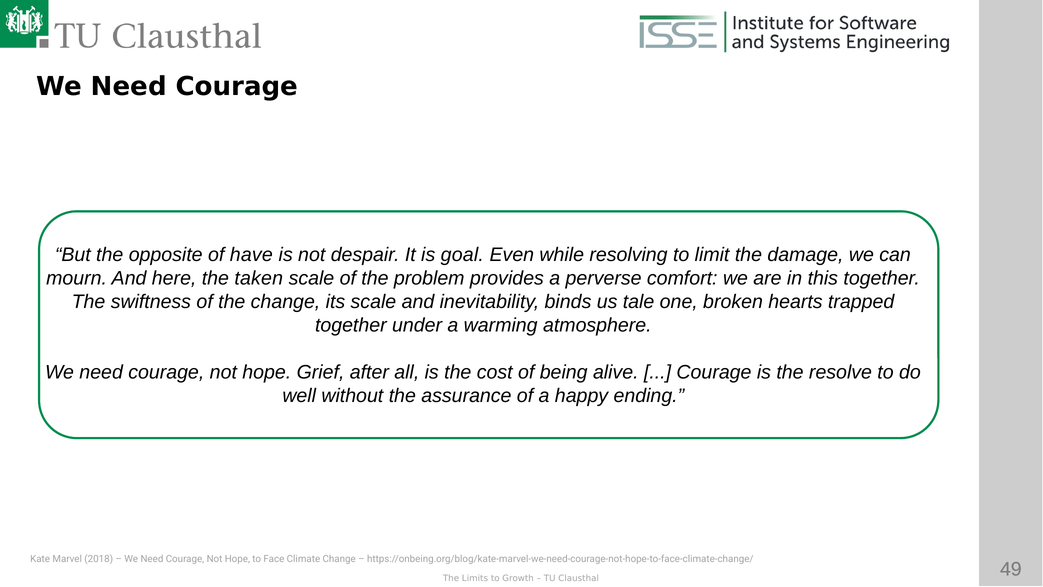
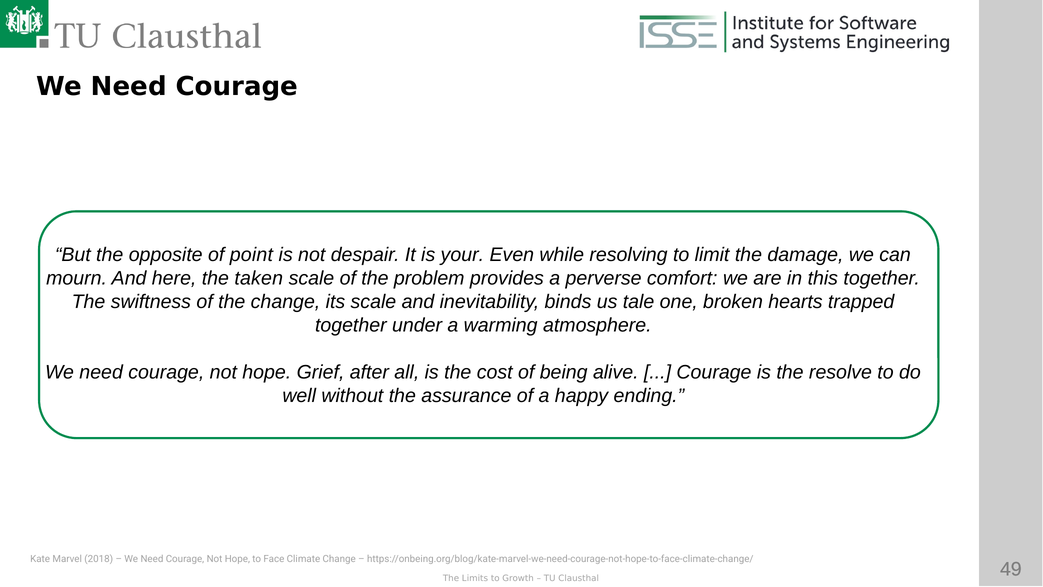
have: have -> point (251, 255)
goal: goal -> your (462, 255)
